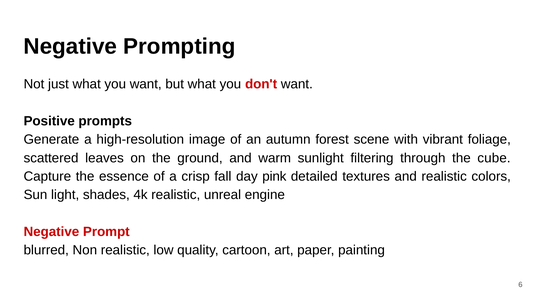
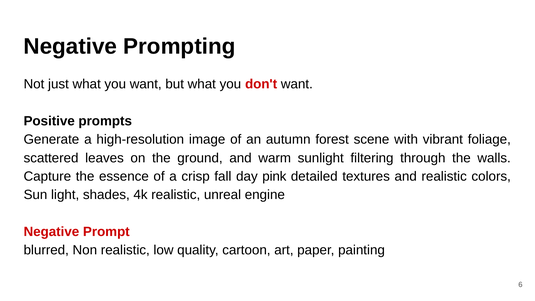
cube: cube -> walls (494, 158)
